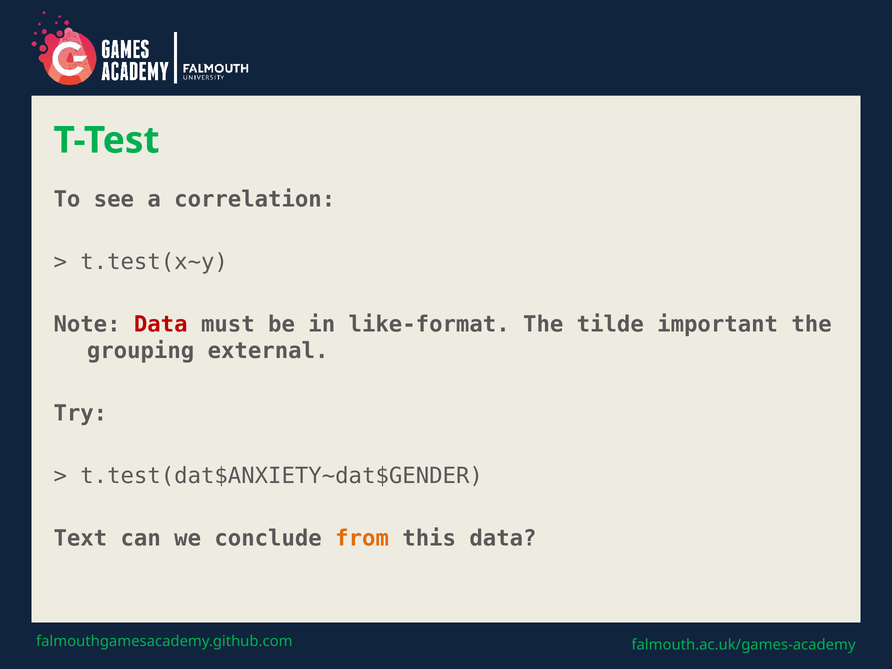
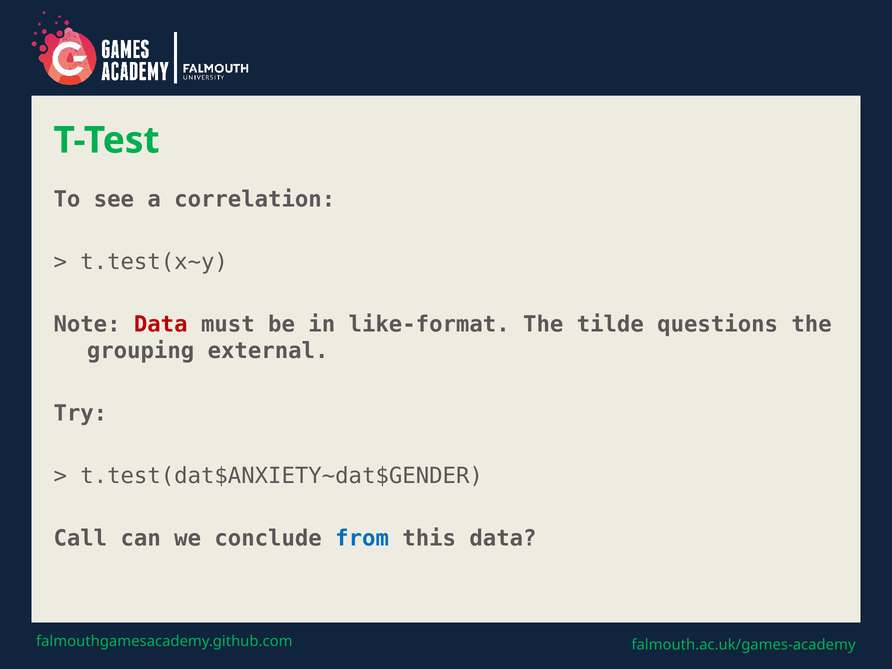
important: important -> questions (718, 324)
Text: Text -> Call (80, 538)
from colour: orange -> blue (362, 538)
